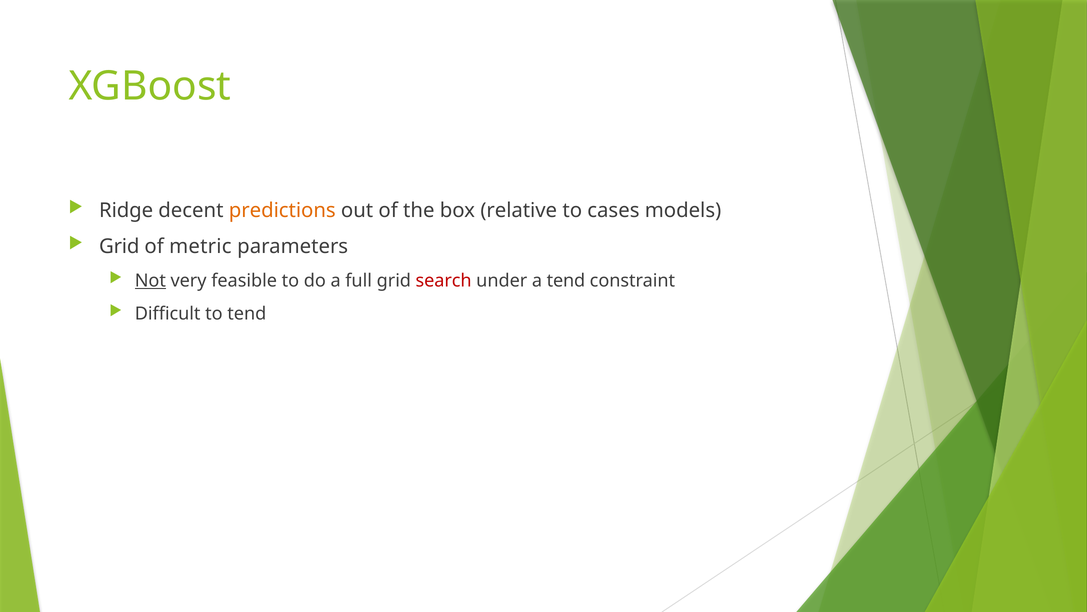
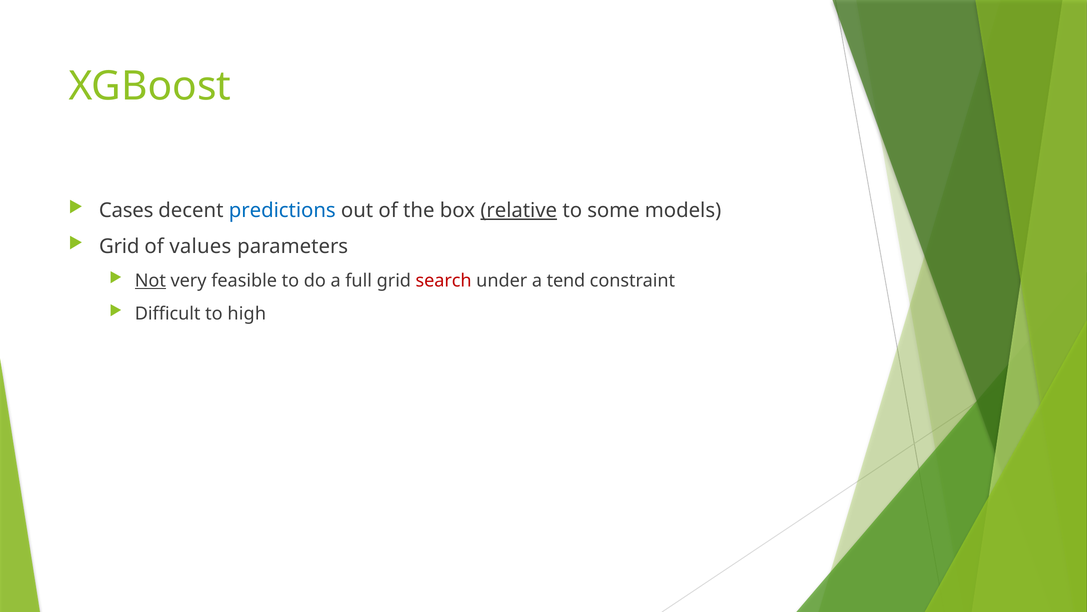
Ridge: Ridge -> Cases (126, 210)
predictions colour: orange -> blue (282, 210)
relative underline: none -> present (519, 210)
cases: cases -> some (613, 210)
metric: metric -> values (200, 246)
to tend: tend -> high (247, 313)
